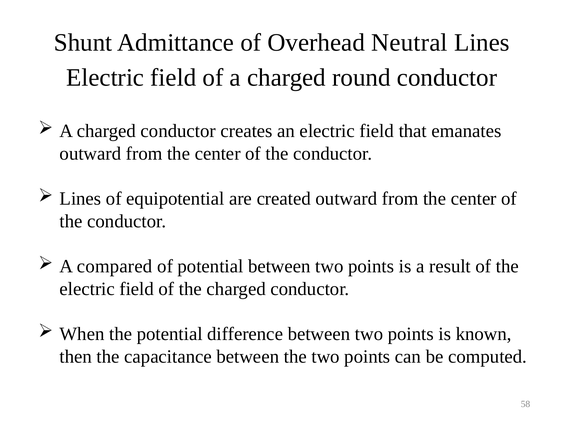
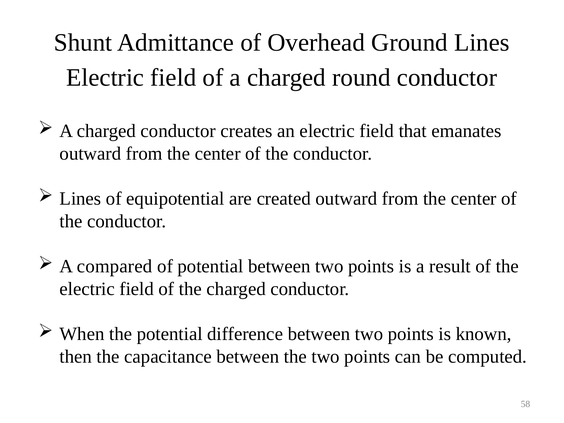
Neutral: Neutral -> Ground (410, 42)
